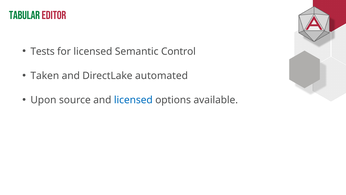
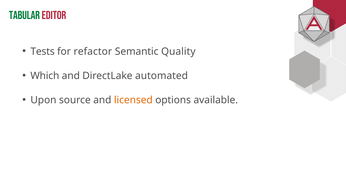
for licensed: licensed -> refactor (93, 51)
Control: Control -> Quality (178, 51)
Taken: Taken -> Which (45, 76)
licensed colour: blue -> orange (133, 100)
